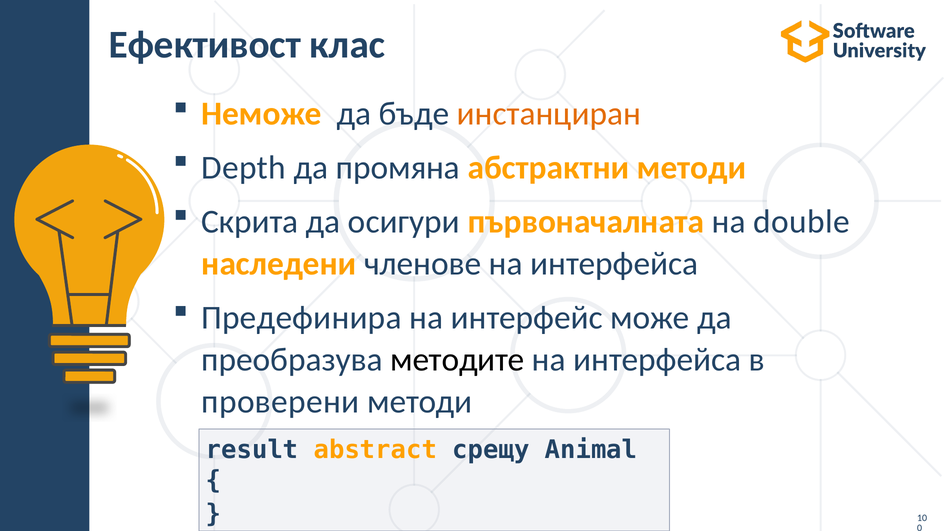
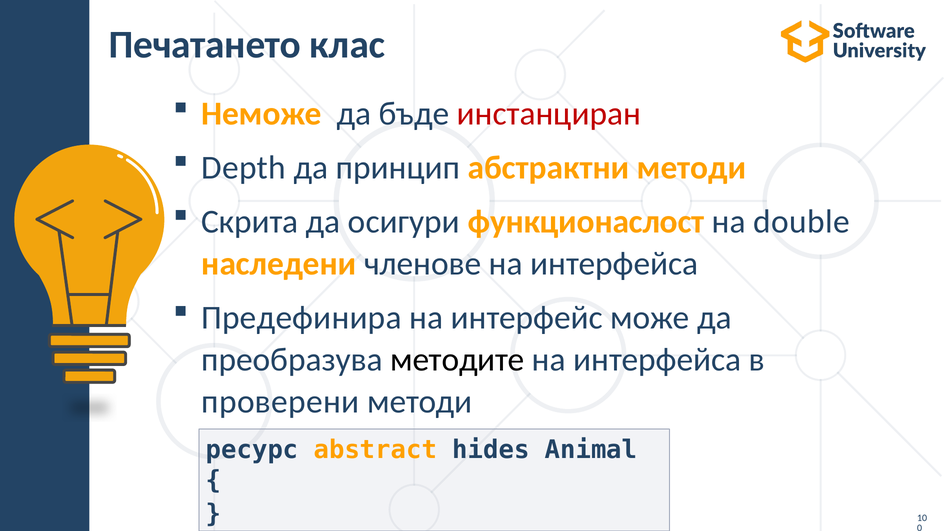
Ефективост: Ефективост -> Печатането (205, 45)
инстанциран colour: orange -> red (549, 114)
промяна: промяна -> принцип (398, 168)
първоначалната: първоначалната -> функционаслост (586, 222)
result: result -> ресурс (252, 450)
срещу: срещу -> hides (491, 450)
